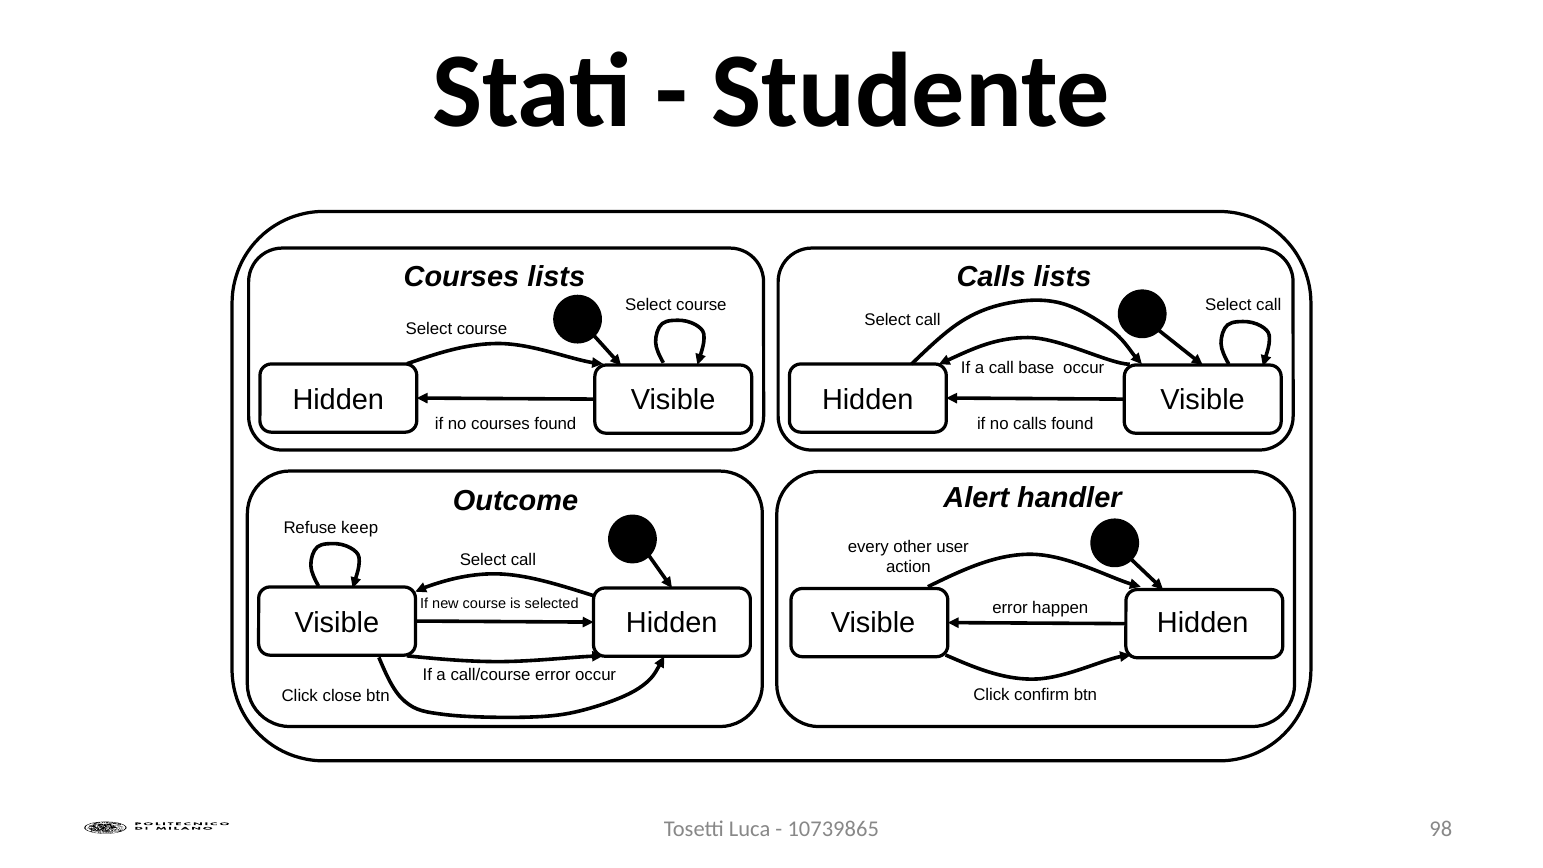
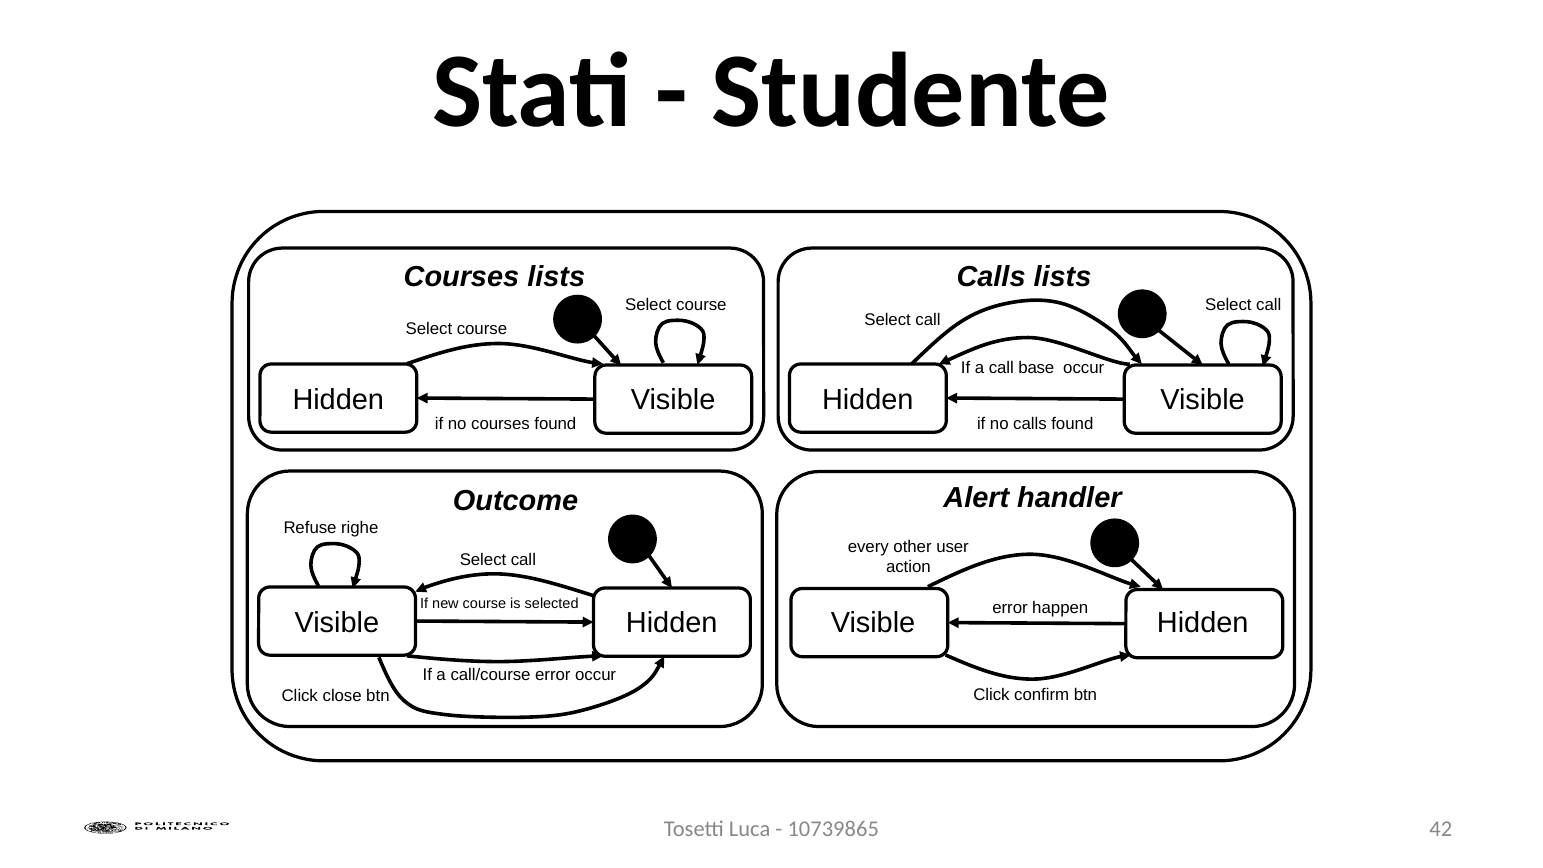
keep: keep -> righe (360, 528)
98: 98 -> 42 (1441, 829)
